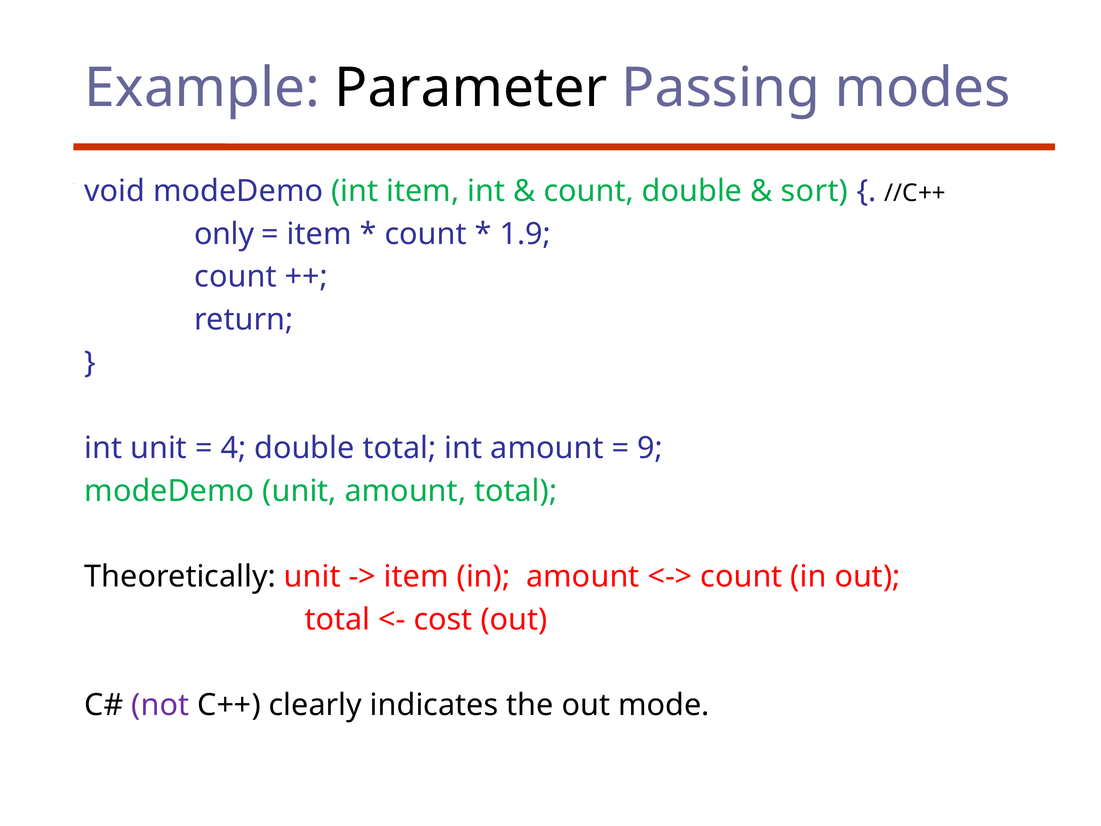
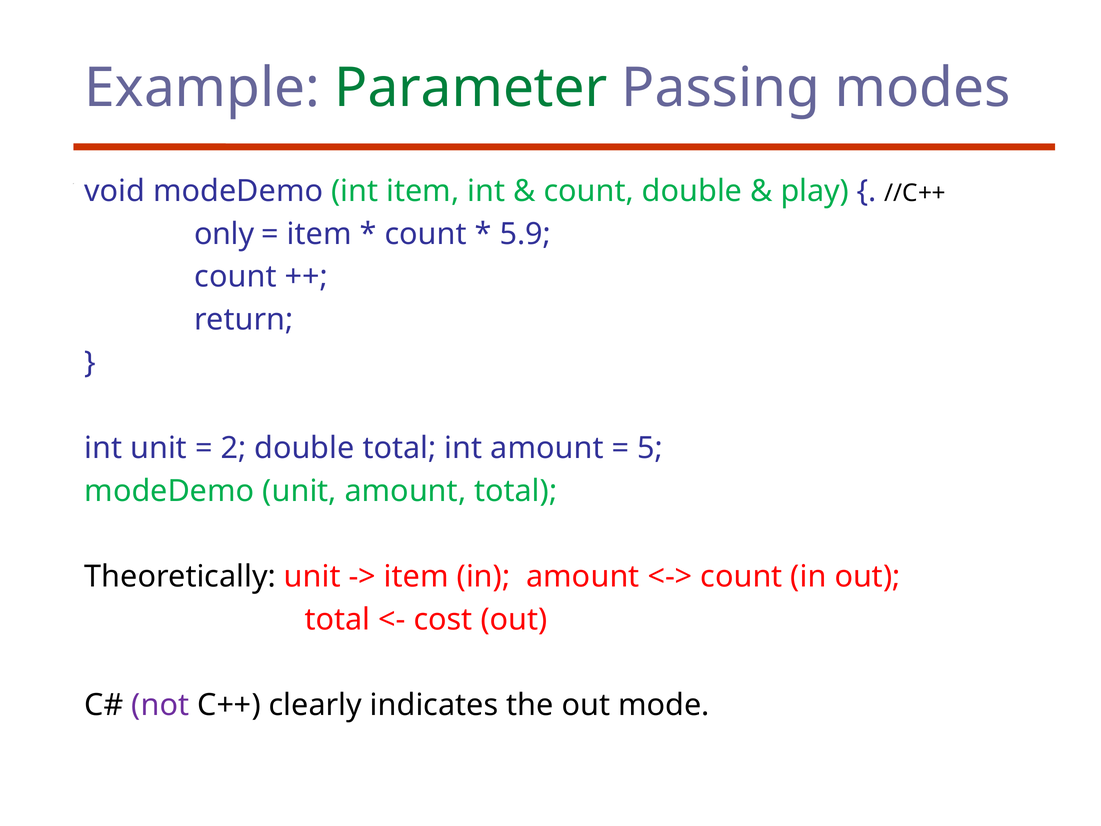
Parameter colour: black -> green (471, 88)
sort: sort -> play (815, 191)
1.9: 1.9 -> 5.9 (525, 234)
4: 4 -> 2 (233, 448)
9: 9 -> 5 (650, 448)
